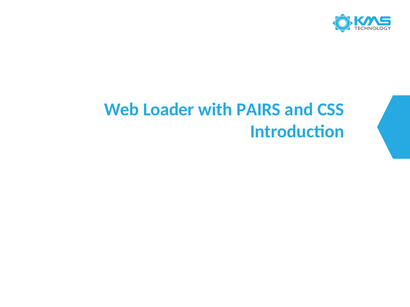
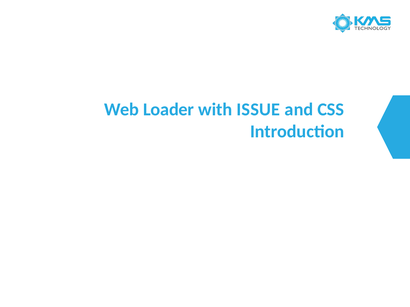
PAIRS: PAIRS -> ISSUE (258, 110)
